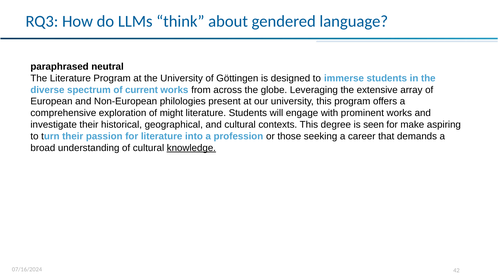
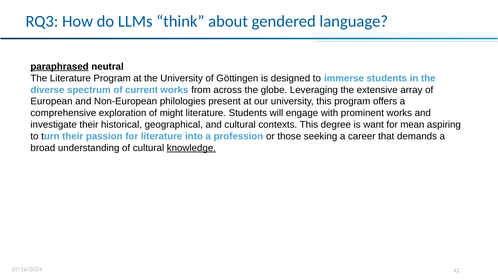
paraphrased underline: none -> present (60, 67)
seen: seen -> want (374, 125)
make: make -> mean (412, 125)
